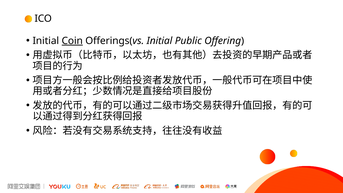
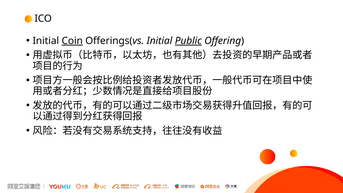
Public underline: none -> present (188, 41)
